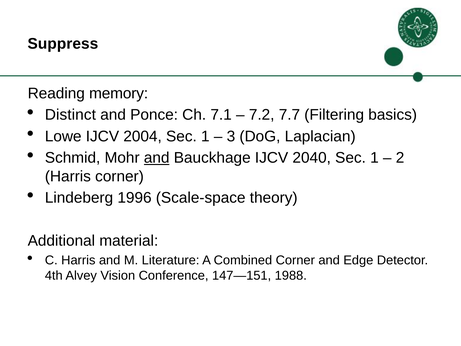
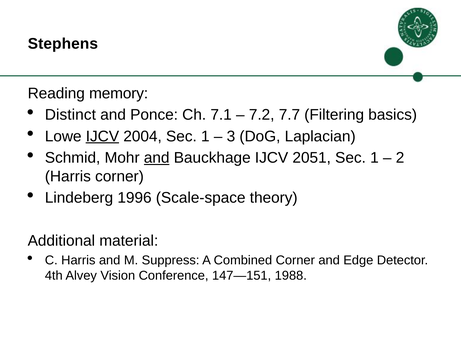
Suppress: Suppress -> Stephens (63, 44)
IJCV underline: none -> present (102, 136)
2040: 2040 -> 2051 (312, 158)
Literature: Literature -> Suppress (171, 260)
